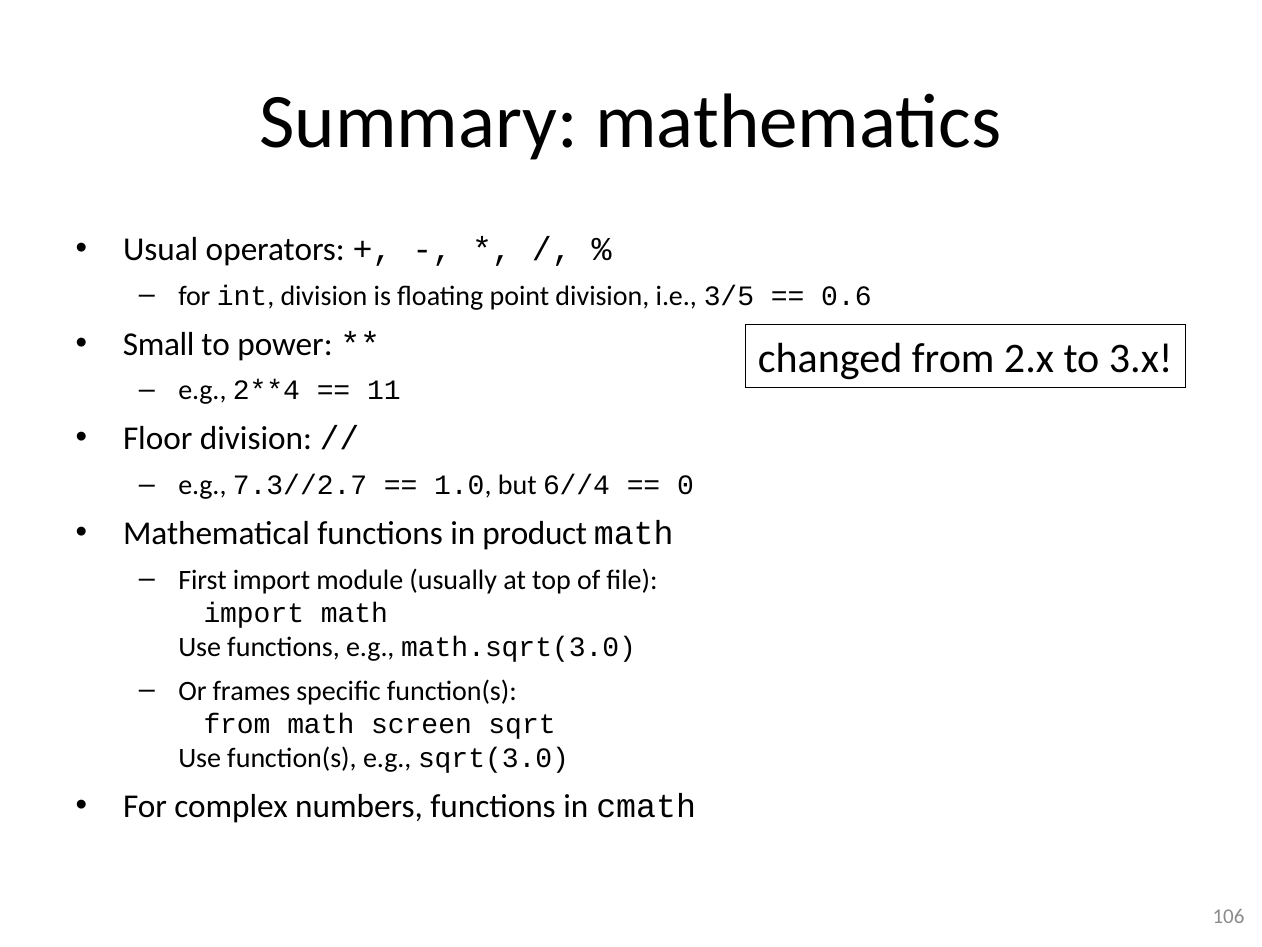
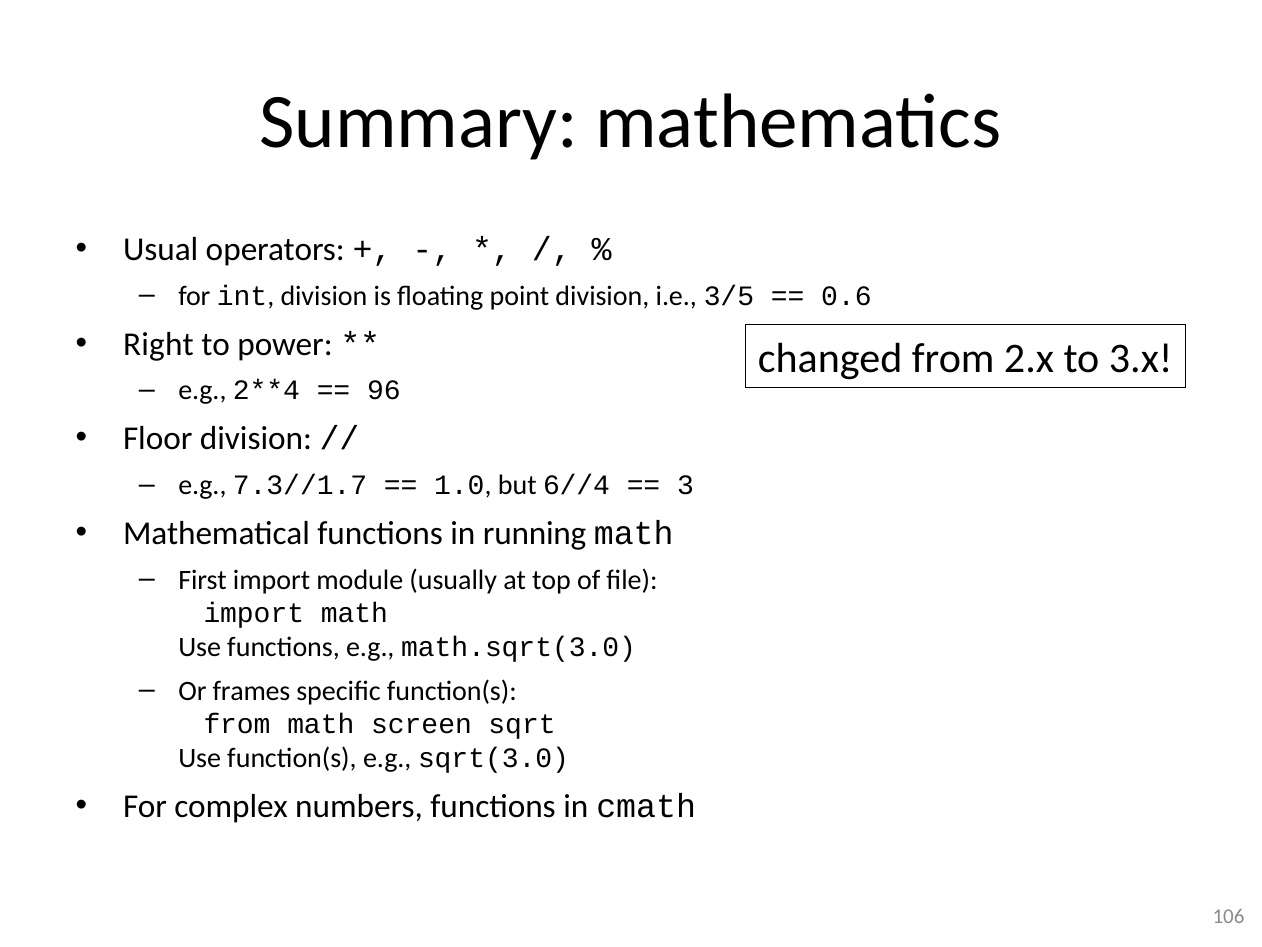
Small: Small -> Right (158, 344)
11: 11 -> 96 (384, 390)
7.3//2.7: 7.3//2.7 -> 7.3//1.7 (300, 485)
0: 0 -> 3 (685, 485)
product: product -> running (535, 533)
